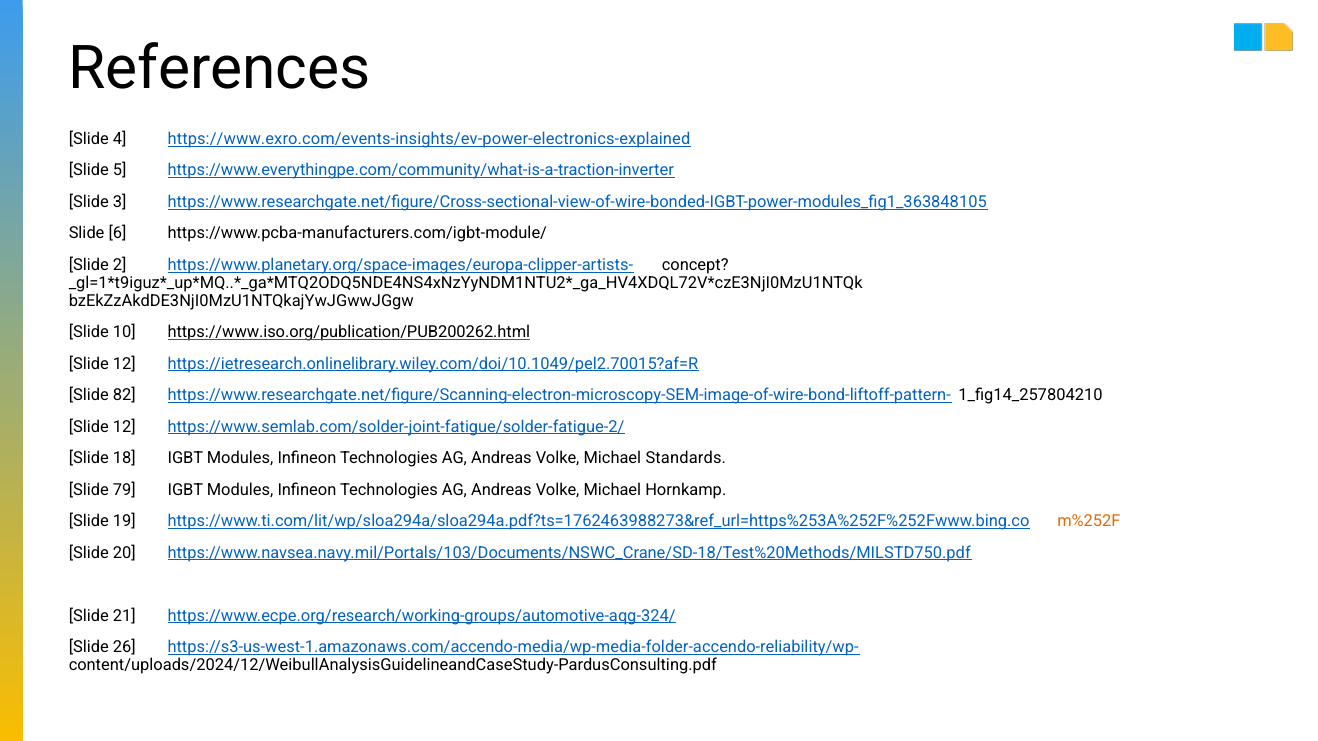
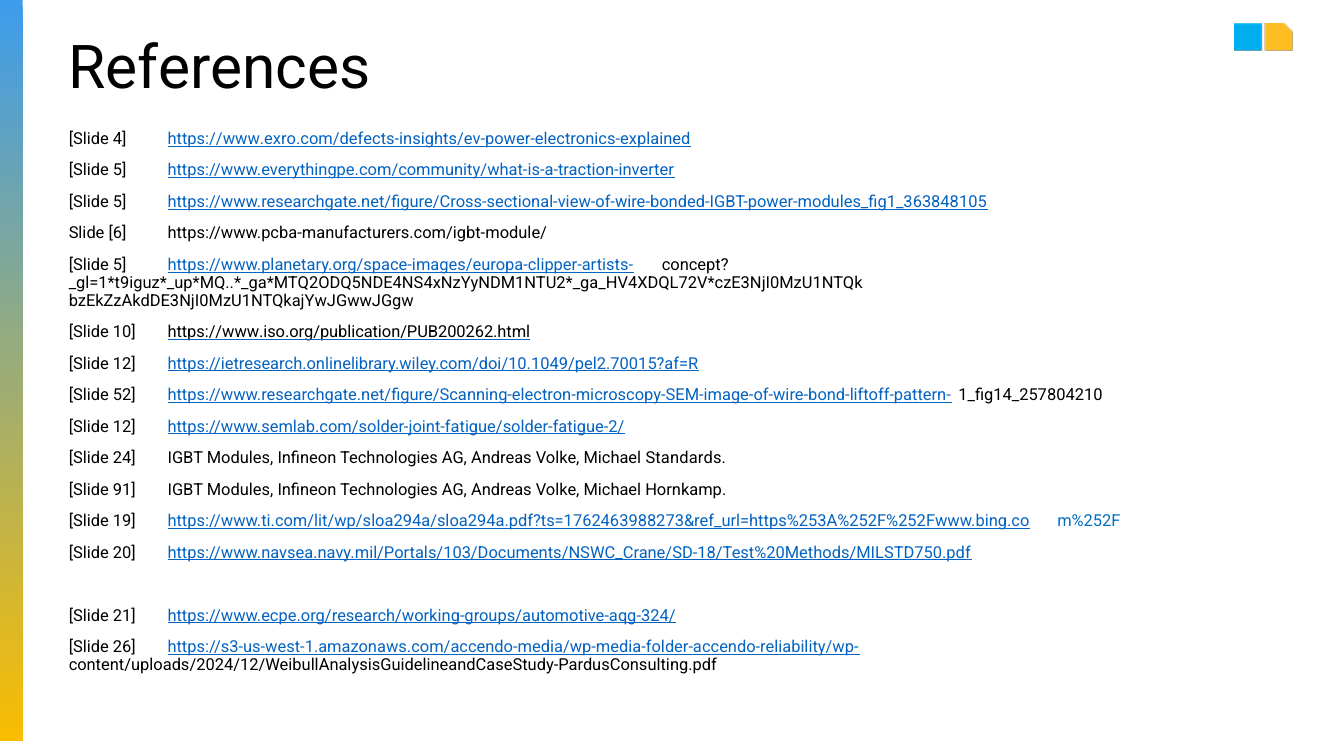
https://www.exro.com/events-insights/ev-power-electronics-explained: https://www.exro.com/events-insights/ev-power-electronics-explained -> https://www.exro.com/defects-insights/ev-power-electronics-explained (429, 139)
3: 3 -> 5 (120, 202)
2: 2 -> 5 (120, 265)
82: 82 -> 52 (124, 395)
18: 18 -> 24 (124, 458)
79: 79 -> 91 (124, 490)
m%252F colour: orange -> blue (1089, 521)
